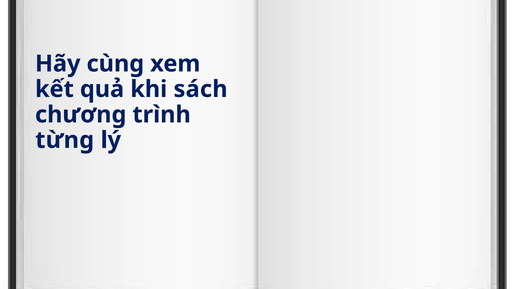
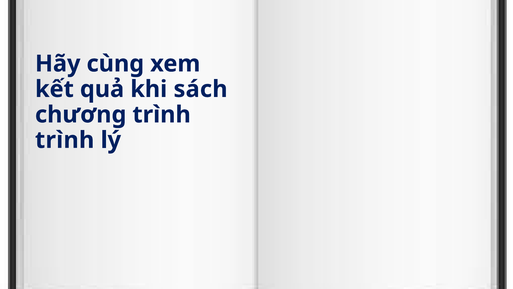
từng: từng -> trình (65, 140)
